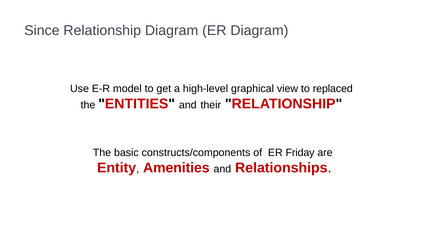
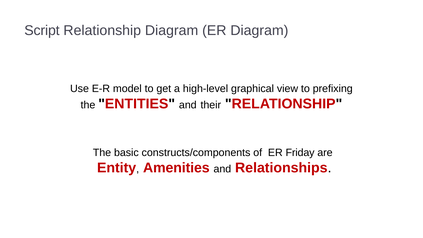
Since: Since -> Script (42, 31)
replaced: replaced -> prefixing (333, 89)
